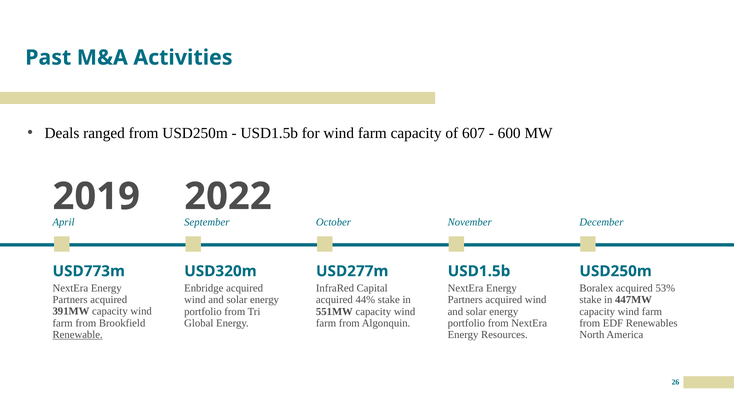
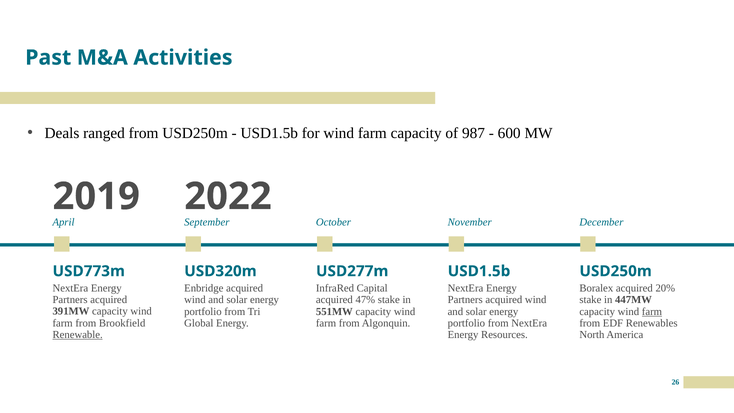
607: 607 -> 987 (474, 133)
53%: 53% -> 20% (665, 288)
44%: 44% -> 47% (365, 300)
farm underline: none -> present (652, 311)
